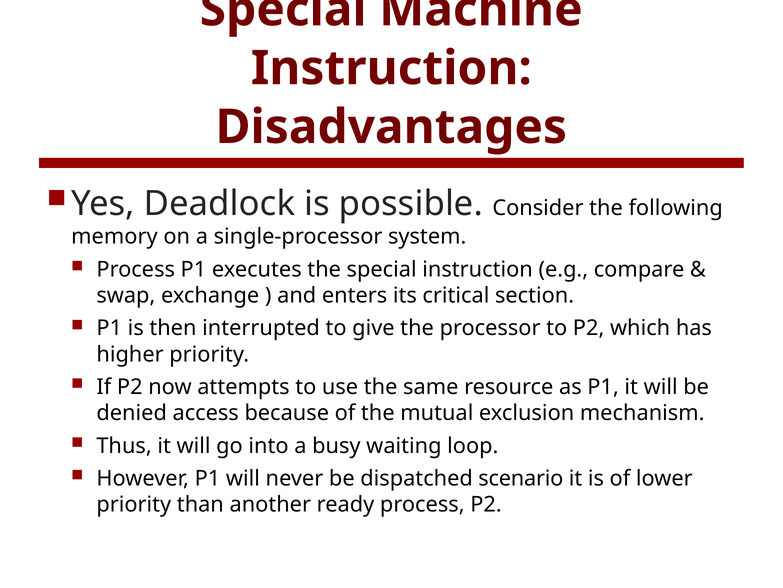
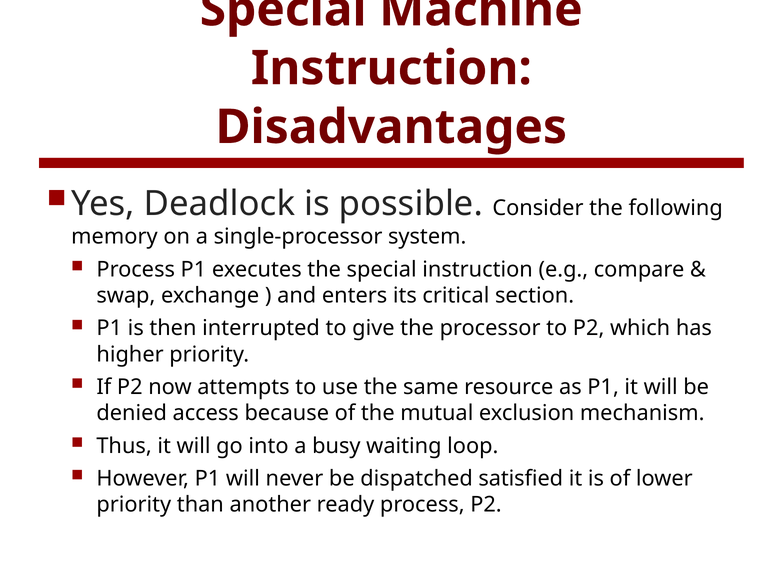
scenario: scenario -> satisfied (521, 478)
